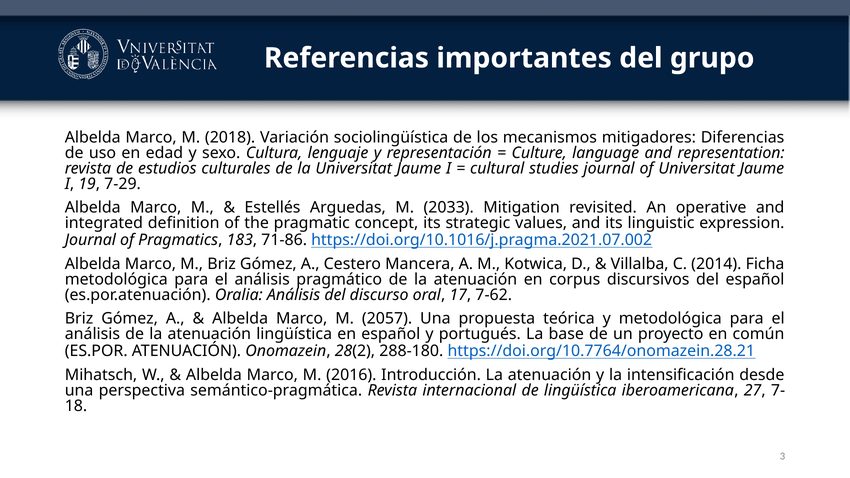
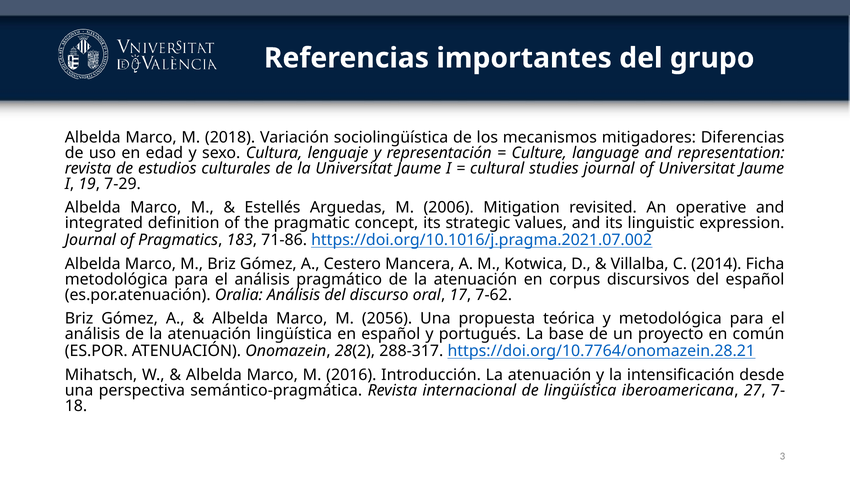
2033: 2033 -> 2006 (449, 207)
2057: 2057 -> 2056 (387, 318)
288-180: 288-180 -> 288-317 (411, 351)
